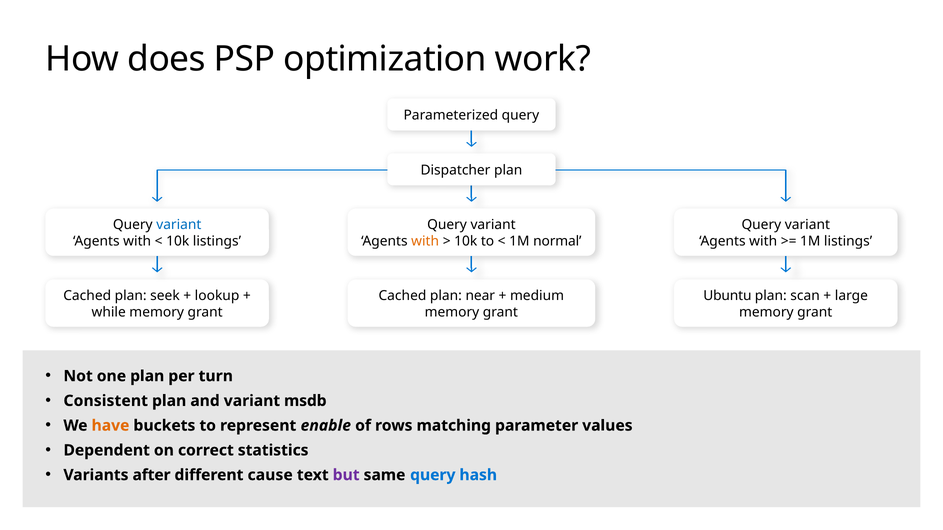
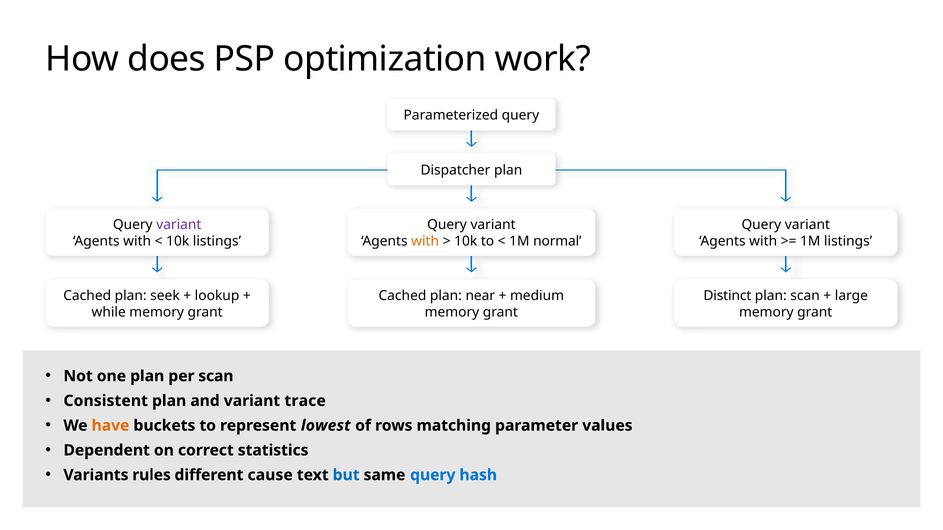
variant colour: blue -> purple (179, 225)
Ubuntu: Ubuntu -> Distinct (727, 296)
per turn: turn -> scan (216, 376)
msdb: msdb -> trace (305, 401)
enable: enable -> lowest (326, 426)
after: after -> rules (152, 475)
but colour: purple -> blue (346, 475)
